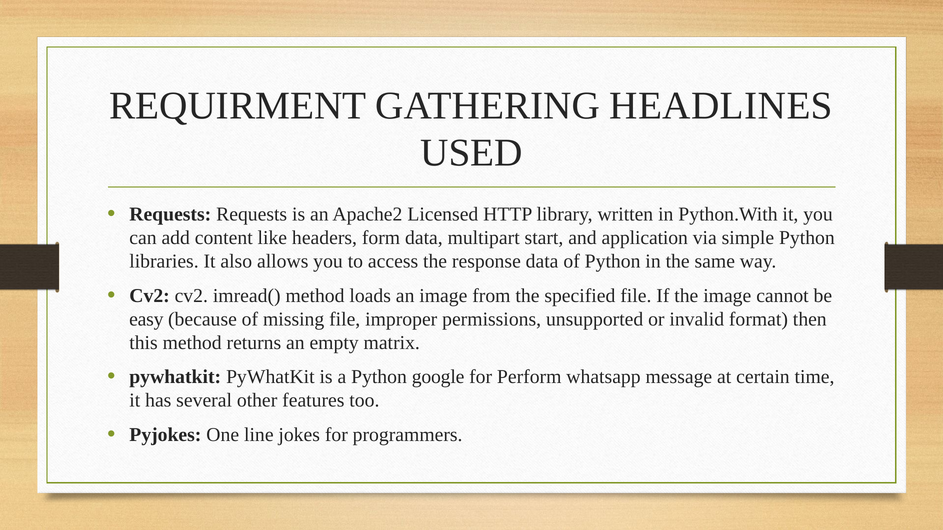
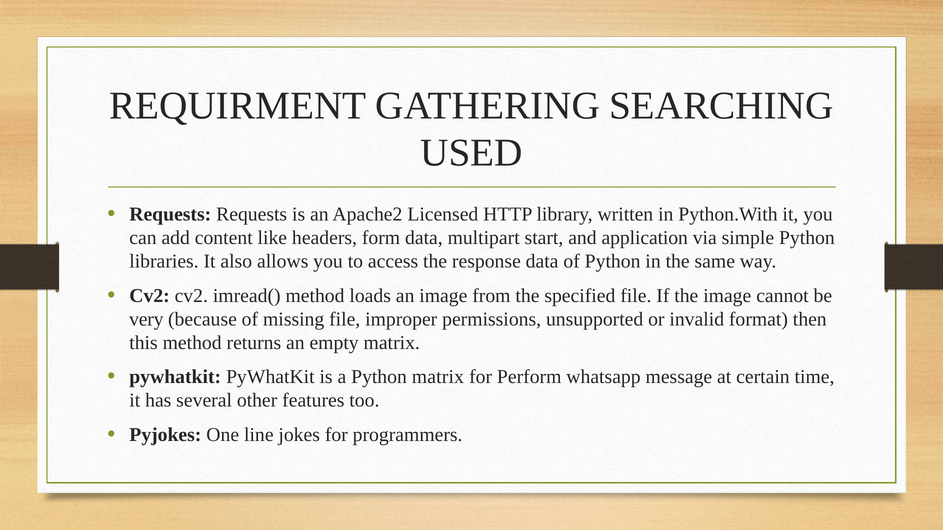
HEADLINES: HEADLINES -> SEARCHING (721, 106)
easy: easy -> very (146, 319)
Python google: google -> matrix (438, 377)
